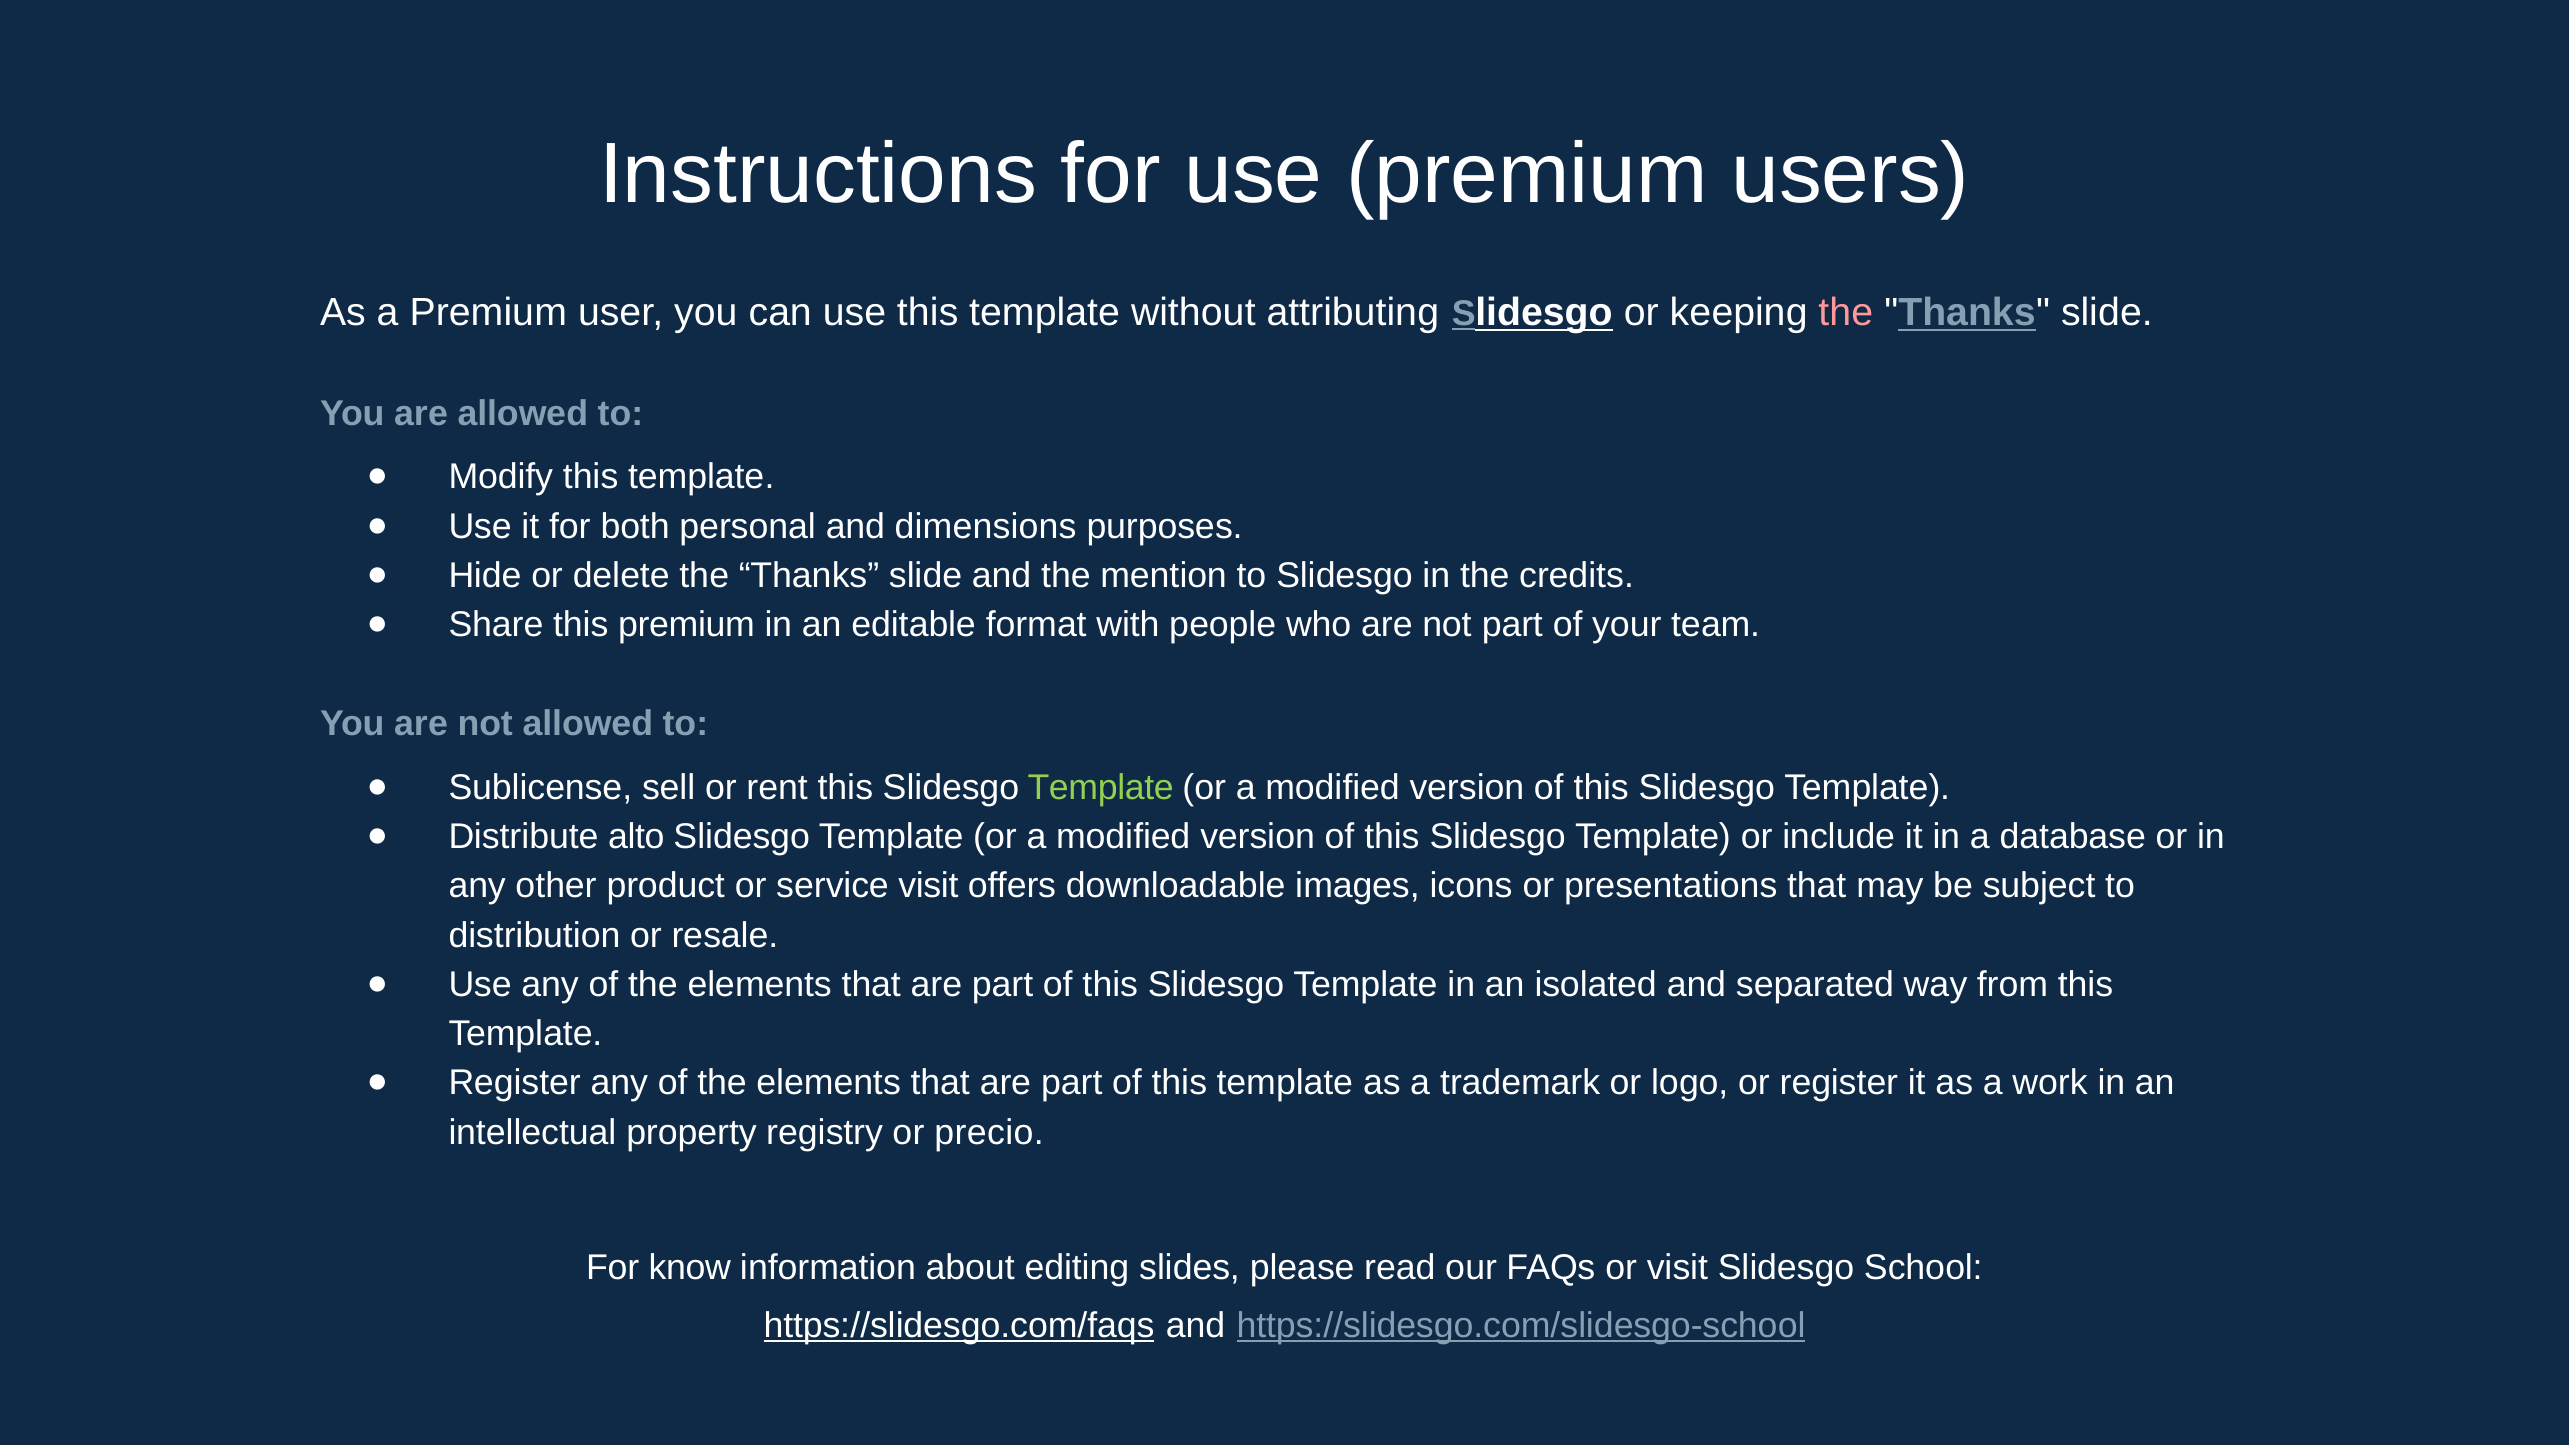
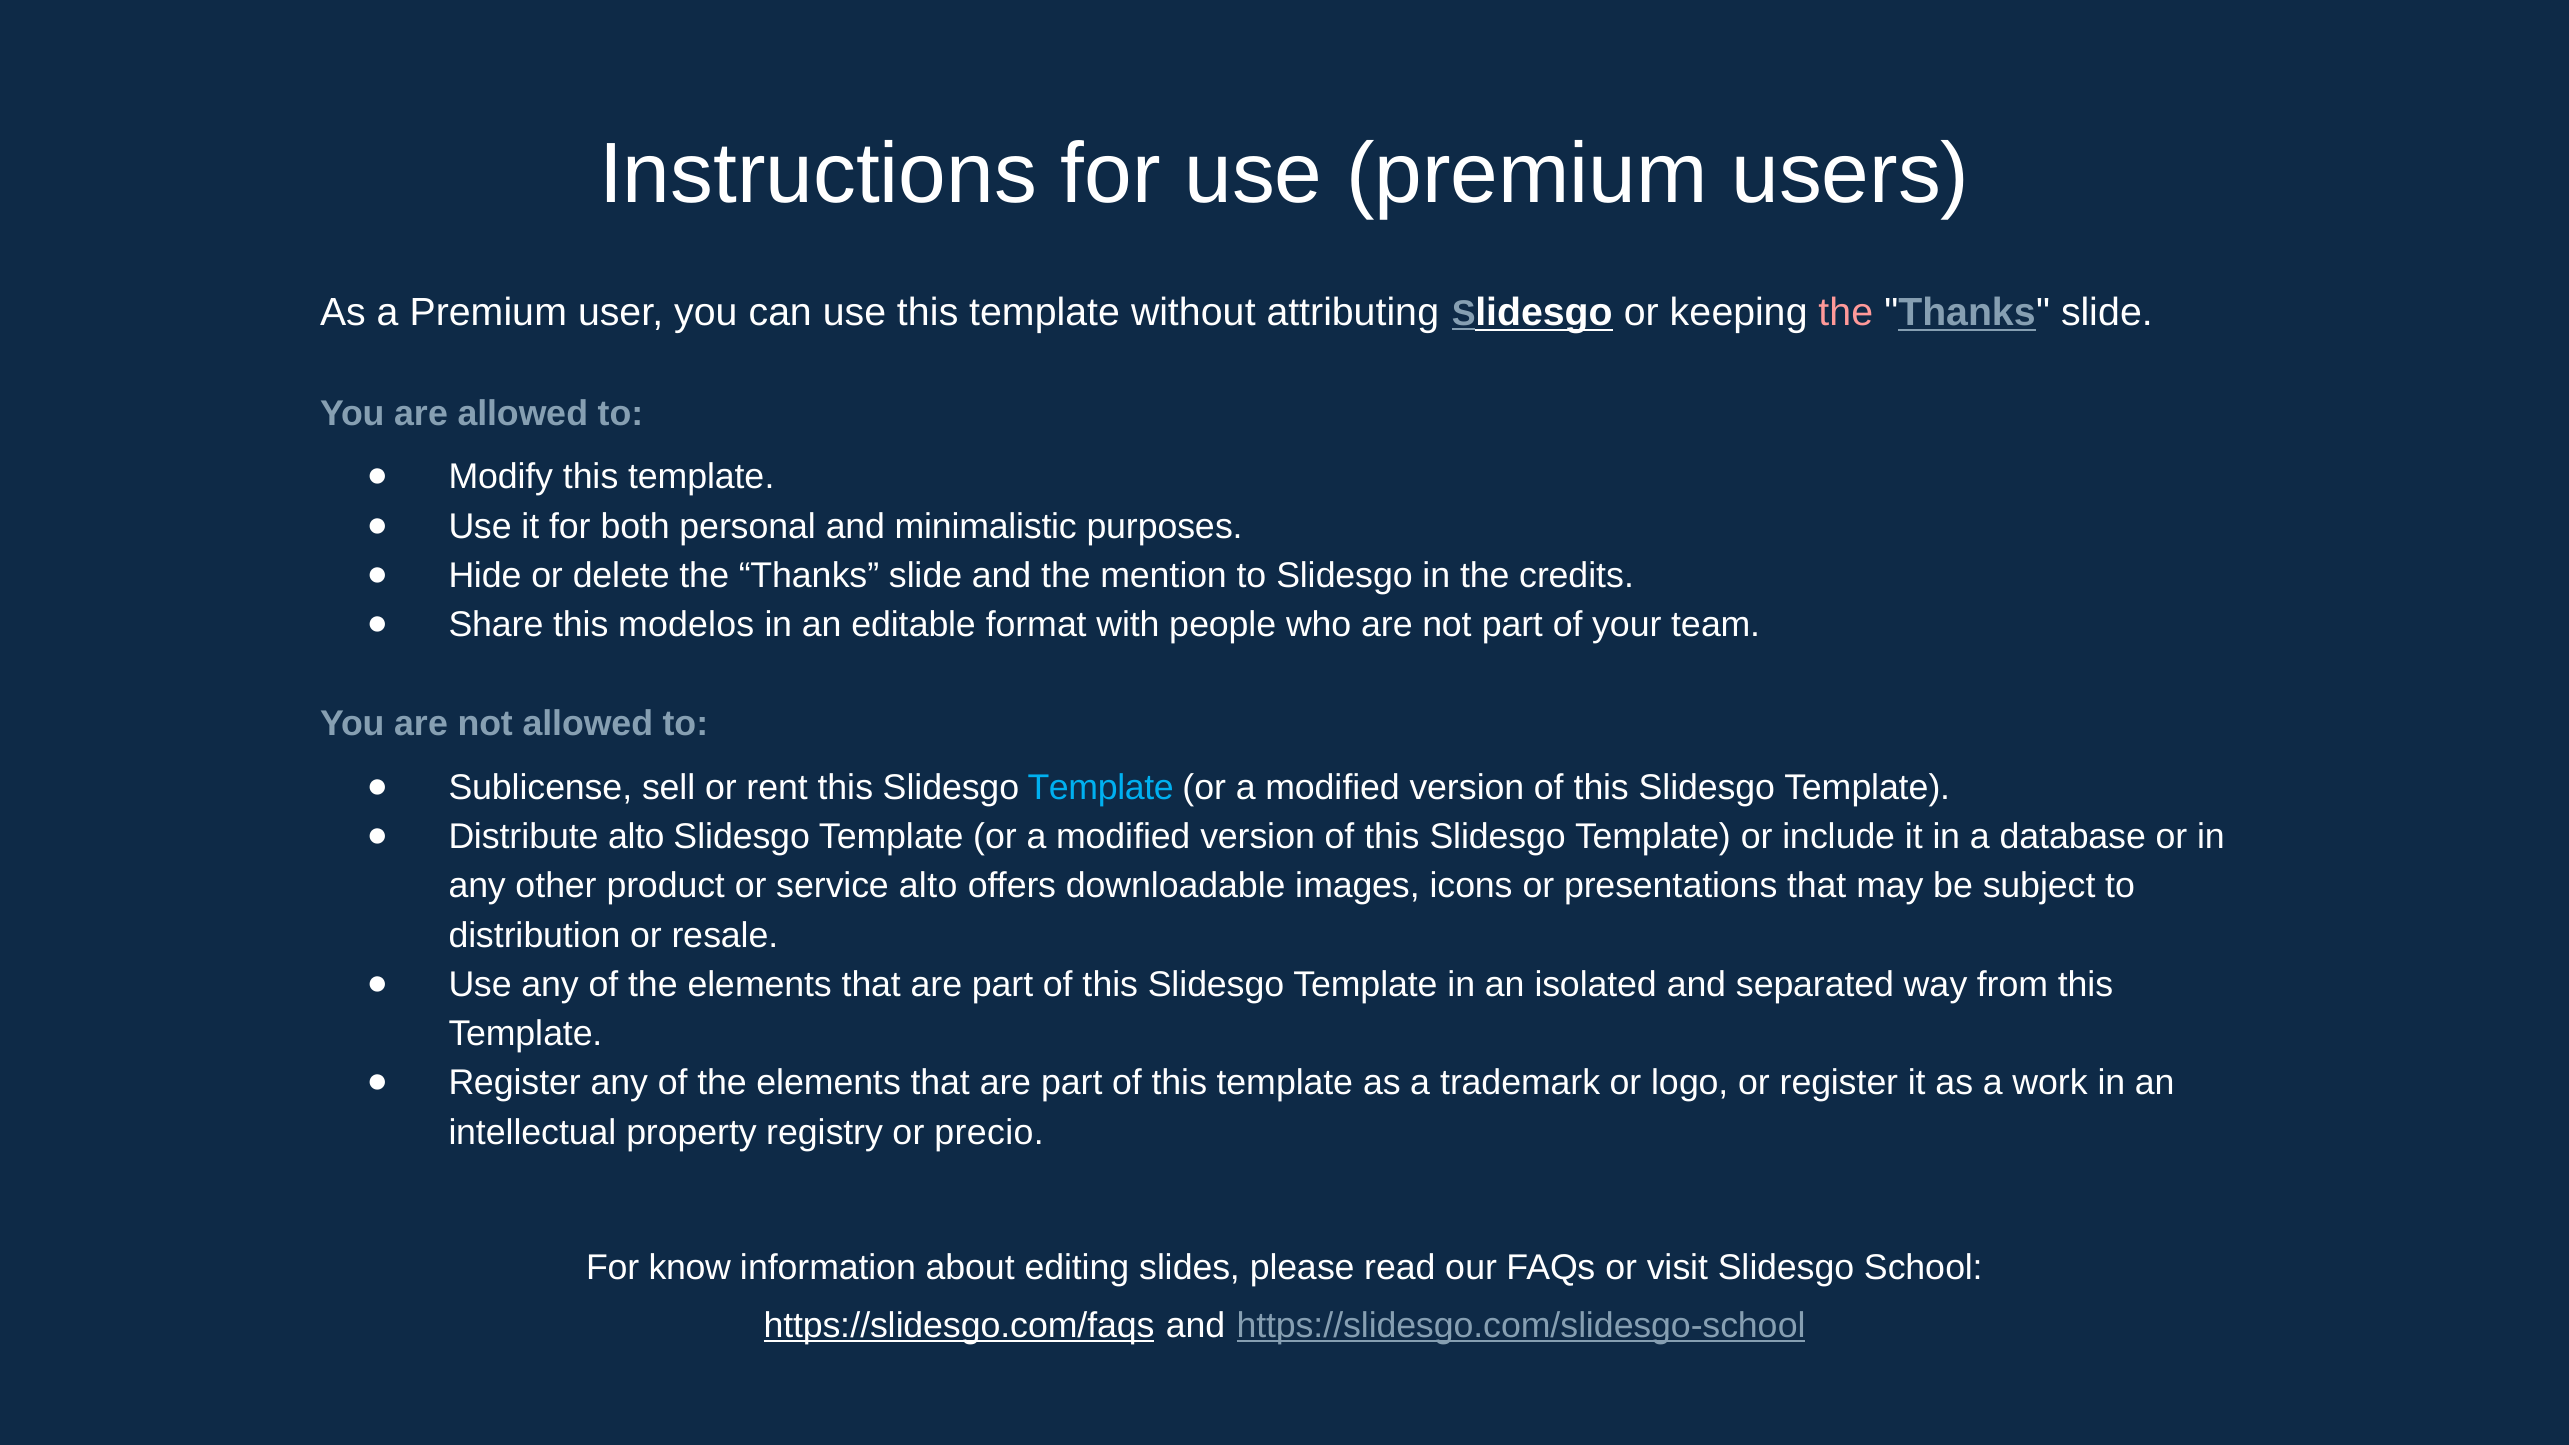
dimensions: dimensions -> minimalistic (986, 526)
this premium: premium -> modelos (686, 625)
Template colour: light green -> light blue (1101, 788)
service visit: visit -> alto (928, 886)
